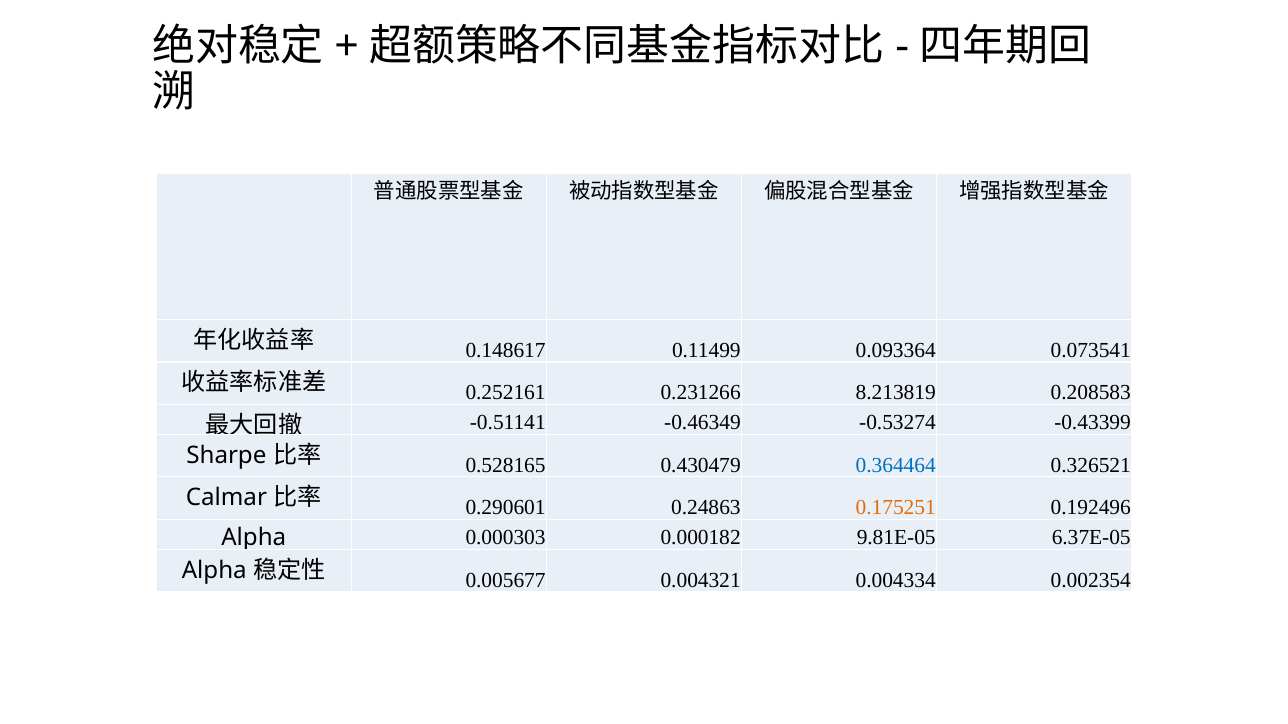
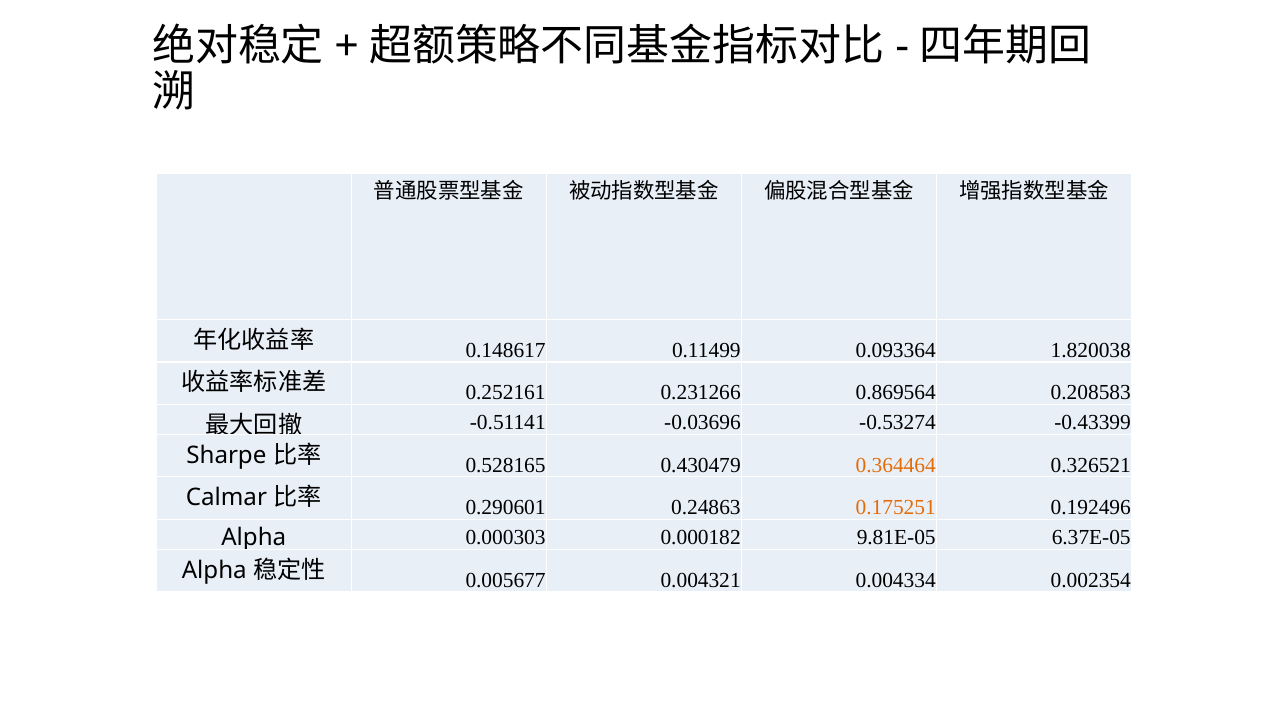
0.073541: 0.073541 -> 1.820038 (1091, 350)
8.213819: 8.213819 -> 0.869564 (896, 393)
-0.46349: -0.46349 -> -0.03696 (702, 423)
0.364464 colour: blue -> orange (896, 465)
